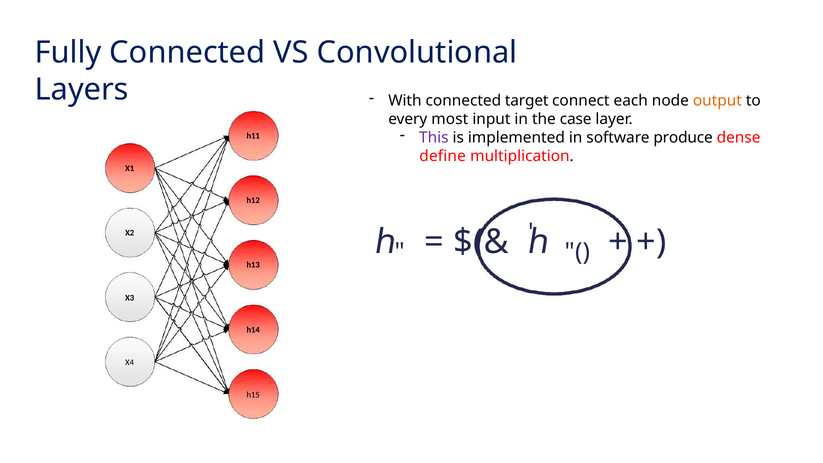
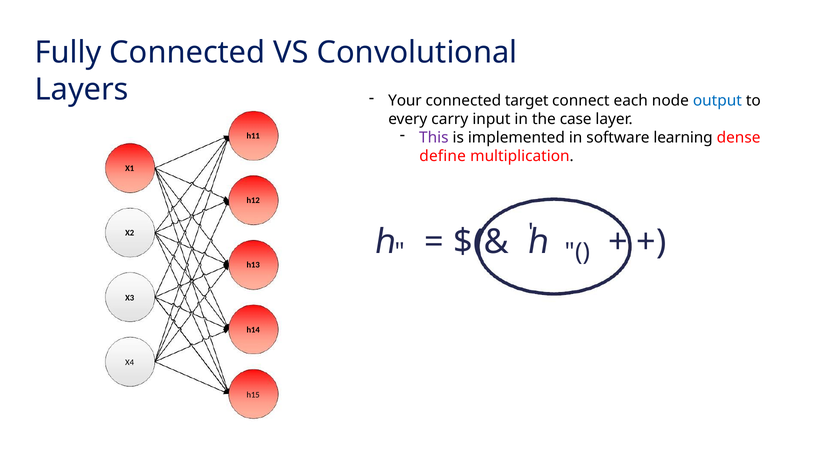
With: With -> Your (405, 101)
output colour: orange -> blue (717, 101)
most: most -> carry (450, 119)
produce: produce -> learning (683, 138)
